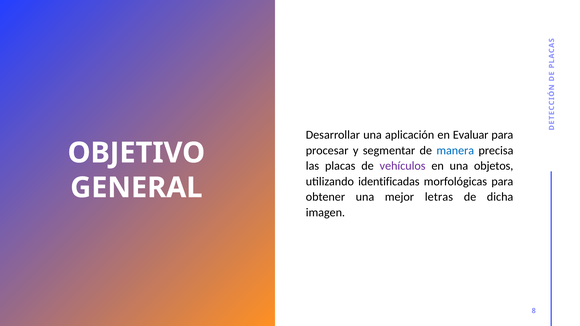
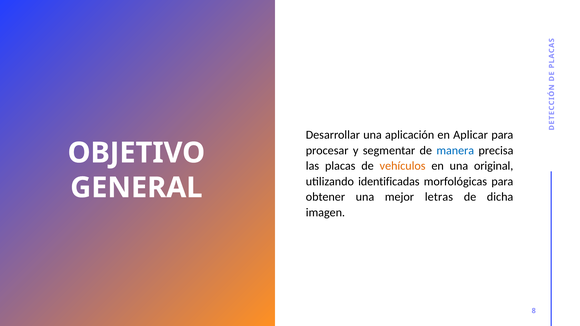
Evaluar: Evaluar -> Aplicar (471, 135)
vehículos colour: purple -> orange (403, 166)
objetos: objetos -> original (494, 166)
